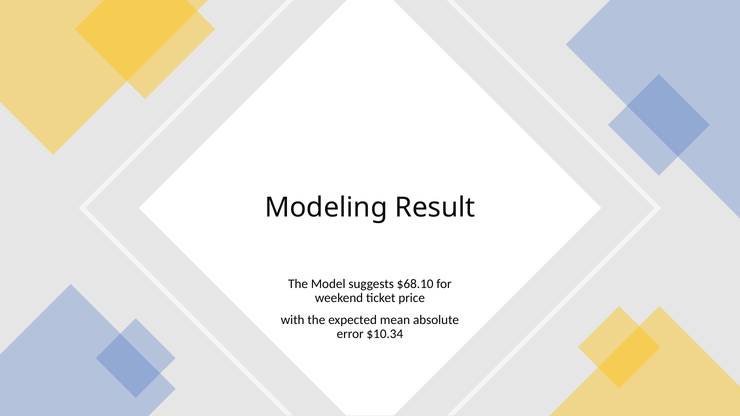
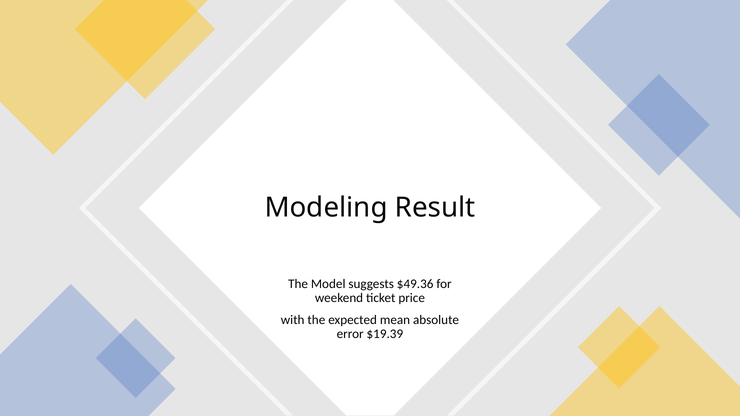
$68.10: $68.10 -> $49.36 (415, 284)
$10.34: $10.34 -> $19.39 (385, 334)
